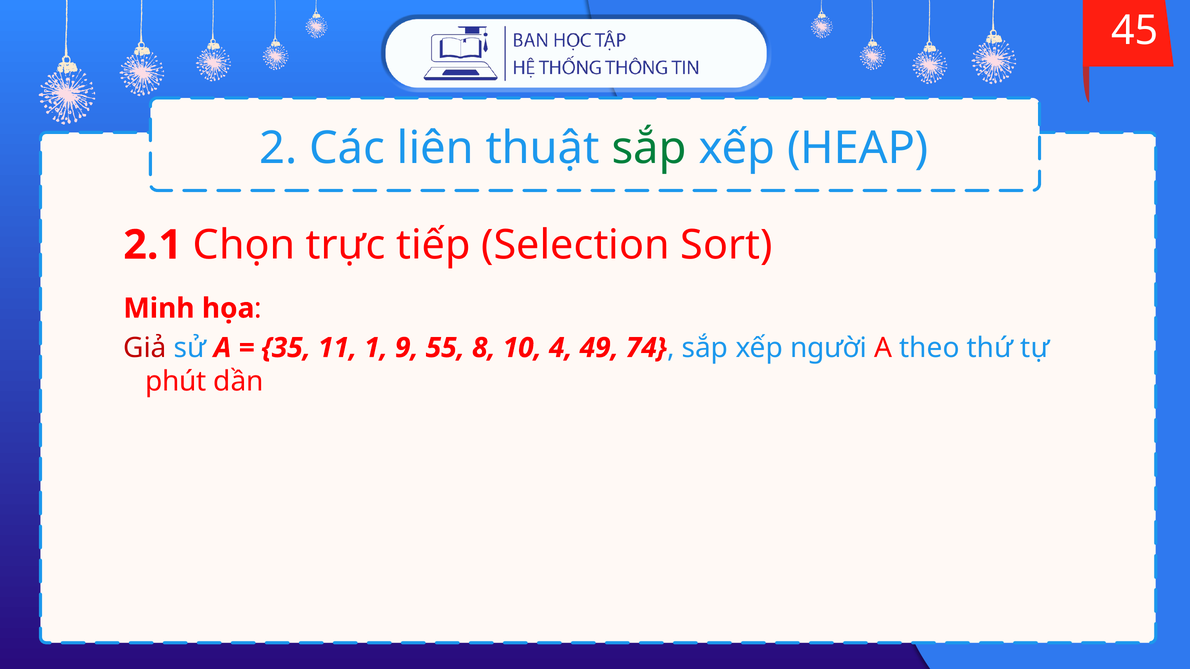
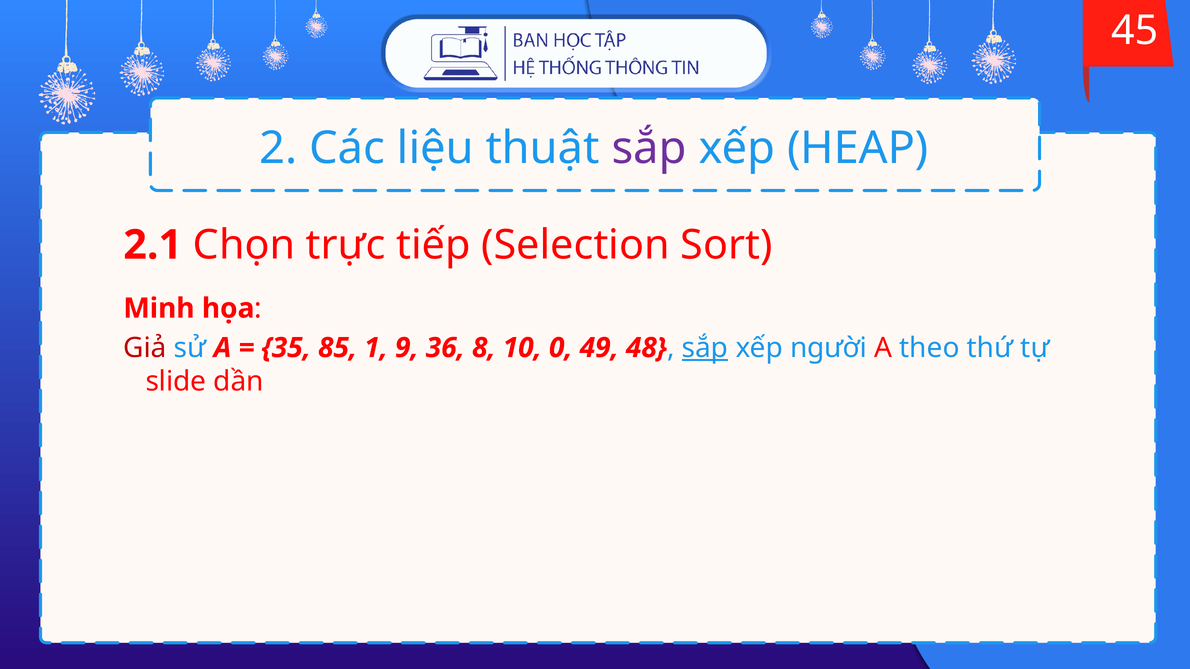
liên: liên -> liệu (435, 148)
sắp colour: green -> purple (649, 148)
11: 11 -> 85 (337, 348)
55: 55 -> 36 (445, 348)
4: 4 -> 0 (561, 348)
74: 74 -> 48 (646, 348)
sắp underline: none -> present (705, 348)
phút: phút -> slide (176, 382)
